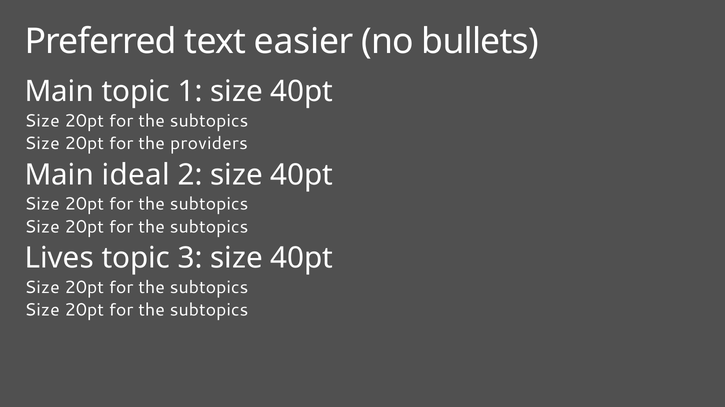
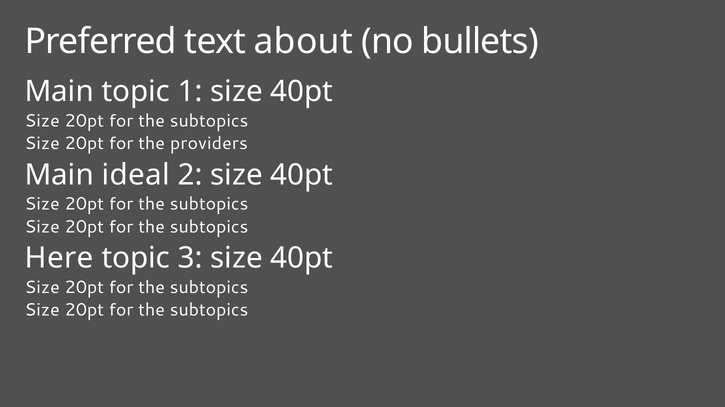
easier: easier -> about (303, 42)
Lives: Lives -> Here (59, 259)
